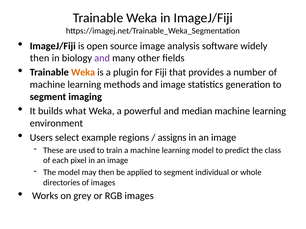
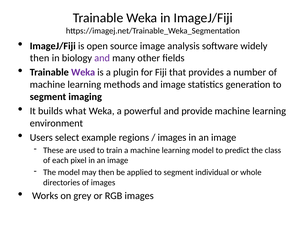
Weka colour: orange -> purple (83, 73)
median: median -> provide (197, 111)
assigns: assigns -> images (172, 138)
